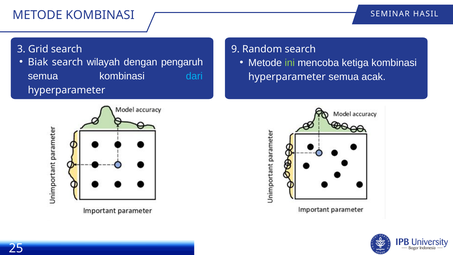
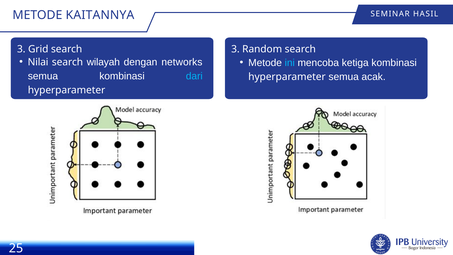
METODE KOMBINASI: KOMBINASI -> KAITANNYA (100, 15)
search 9: 9 -> 3 (235, 49)
Biak: Biak -> Nilai (38, 62)
pengaruh: pengaruh -> networks (182, 62)
ini colour: light green -> light blue (290, 63)
